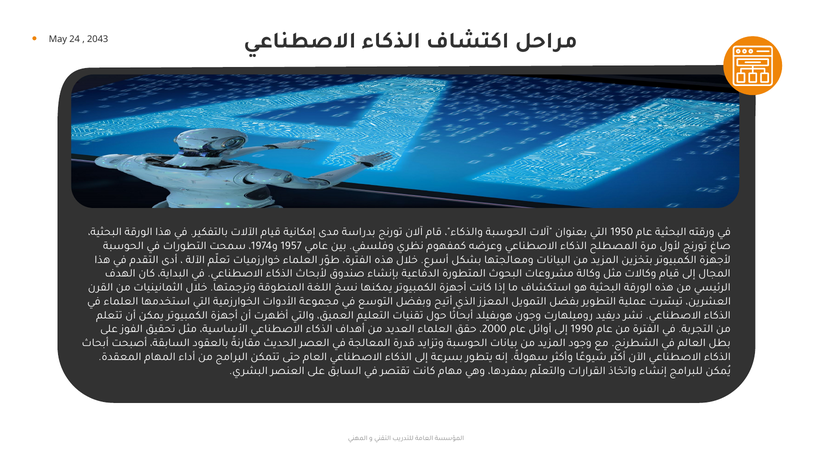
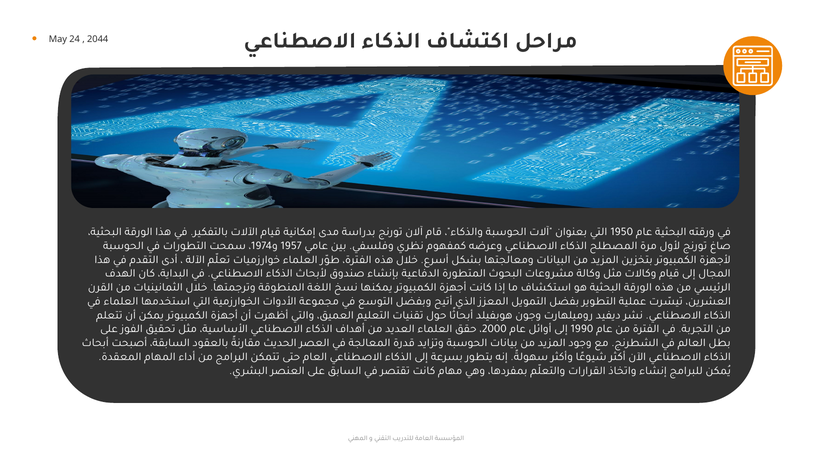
2043: 2043 -> 2044 (98, 39)
